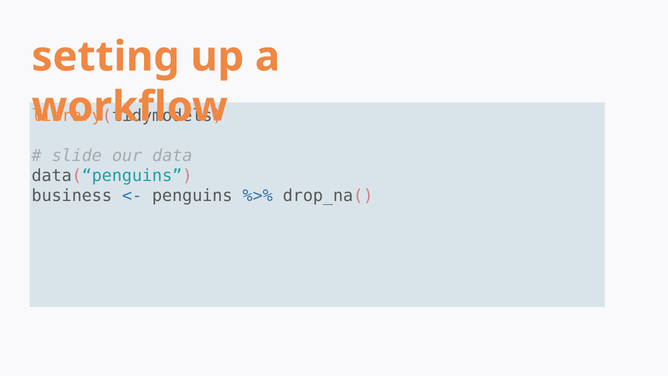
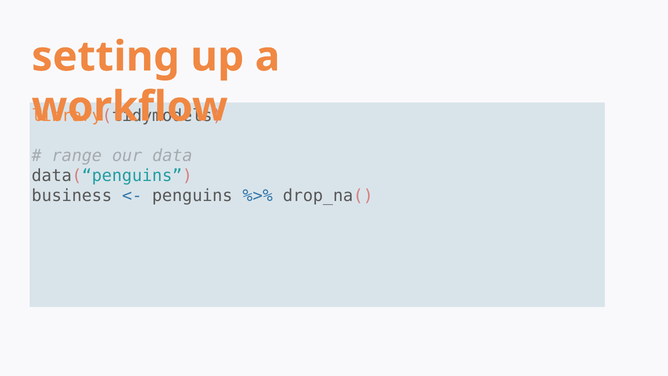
slide: slide -> range (77, 156)
